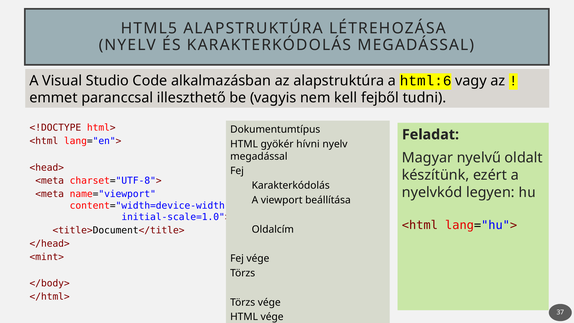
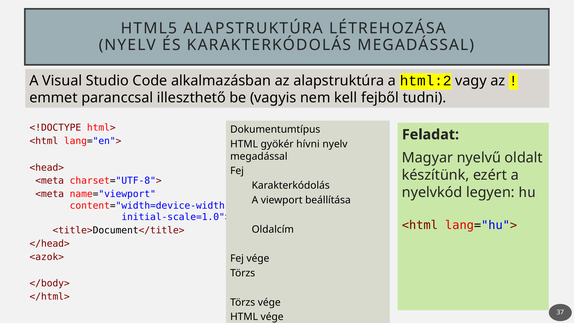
html:6: html:6 -> html:2 (426, 81)
<mint>: <mint> -> <azok> (47, 257)
